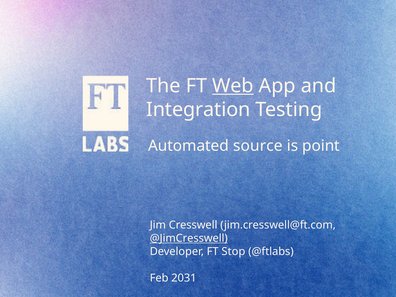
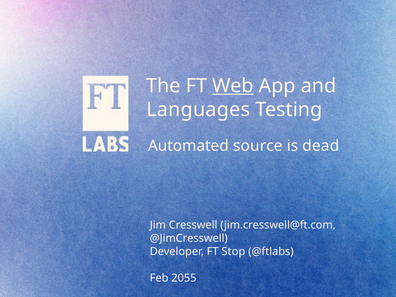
Integration: Integration -> Languages (198, 110)
point: point -> dead (321, 146)
@JimCresswell underline: present -> none (189, 238)
2031: 2031 -> 2055 (184, 278)
